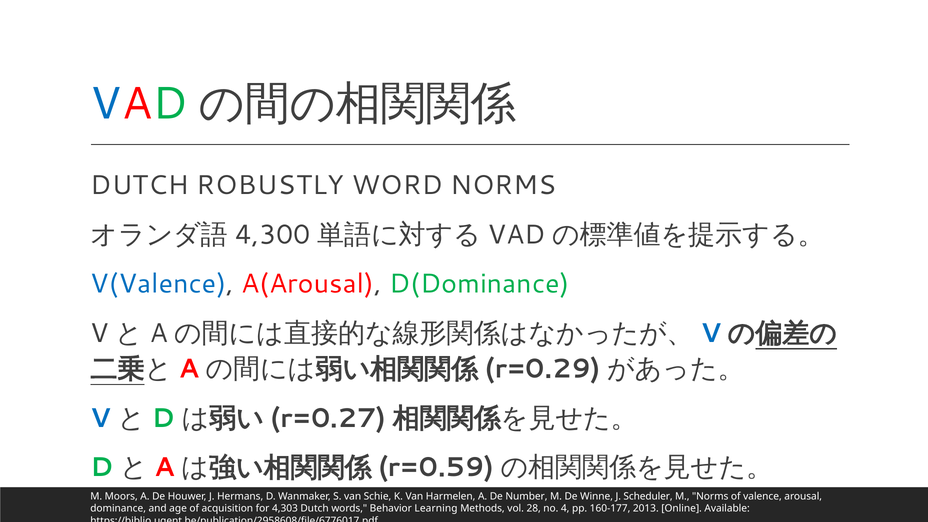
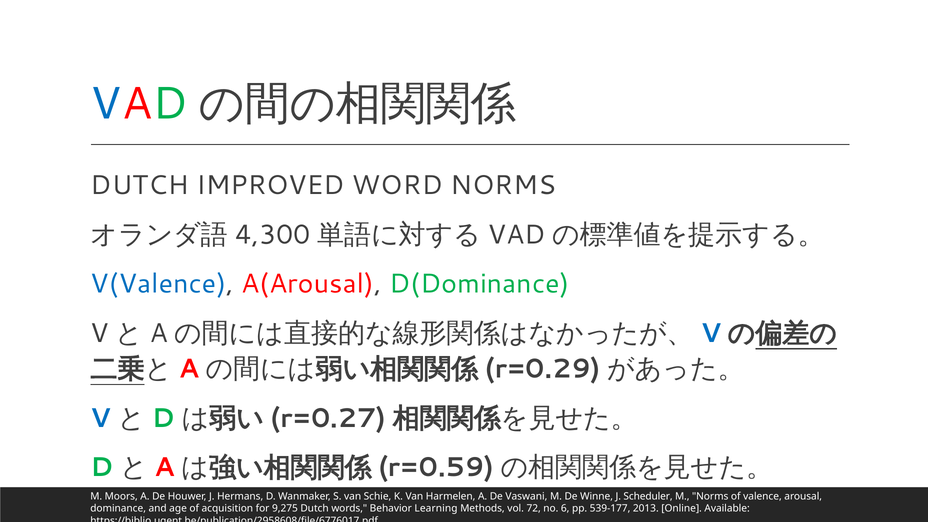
ROBUSTLY: ROBUSTLY -> IMPROVED (270, 185)
Number: Number -> Vaswani (526, 496)
4,303: 4,303 -> 9,275 (285, 509)
28: 28 -> 72 (534, 509)
4: 4 -> 6 (565, 509)
160-177: 160-177 -> 539-177 (610, 509)
